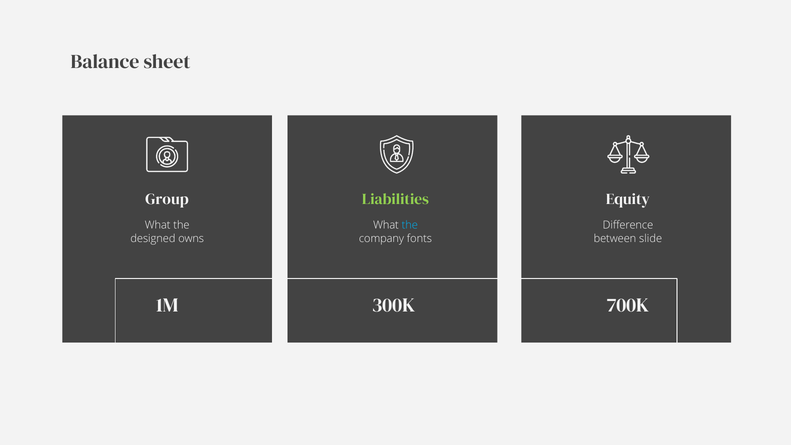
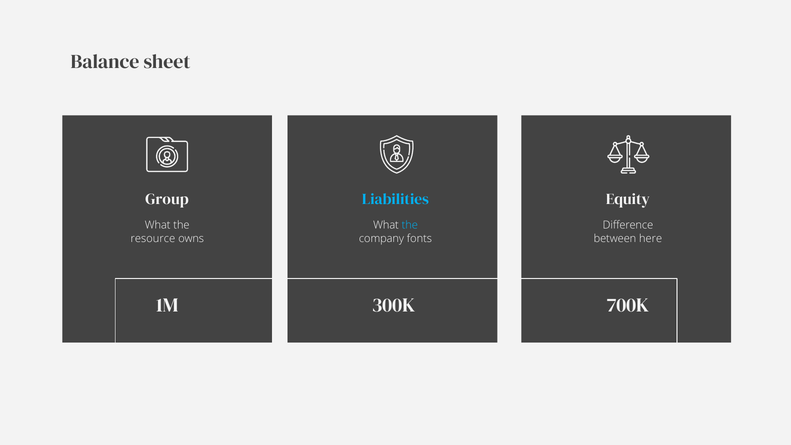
Liabilities colour: light green -> light blue (395, 199)
designed: designed -> resource (153, 238)
slide: slide -> here (651, 238)
